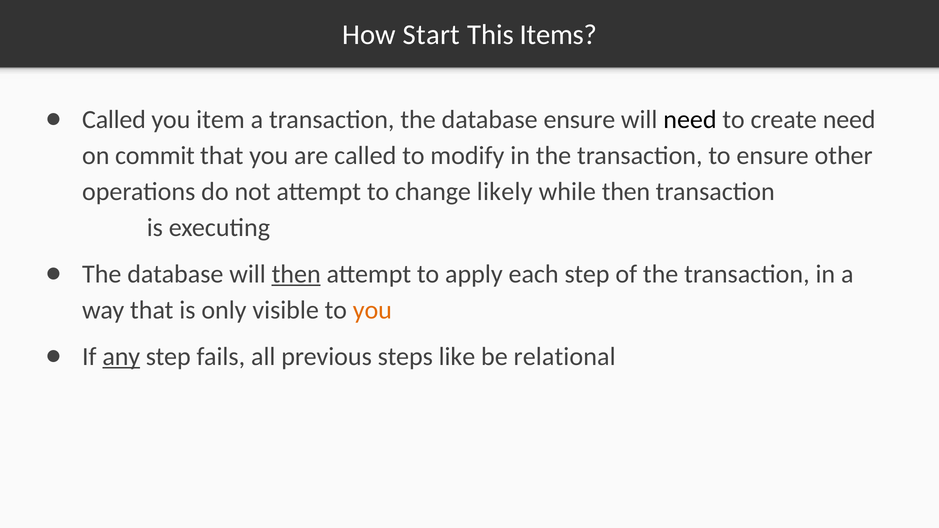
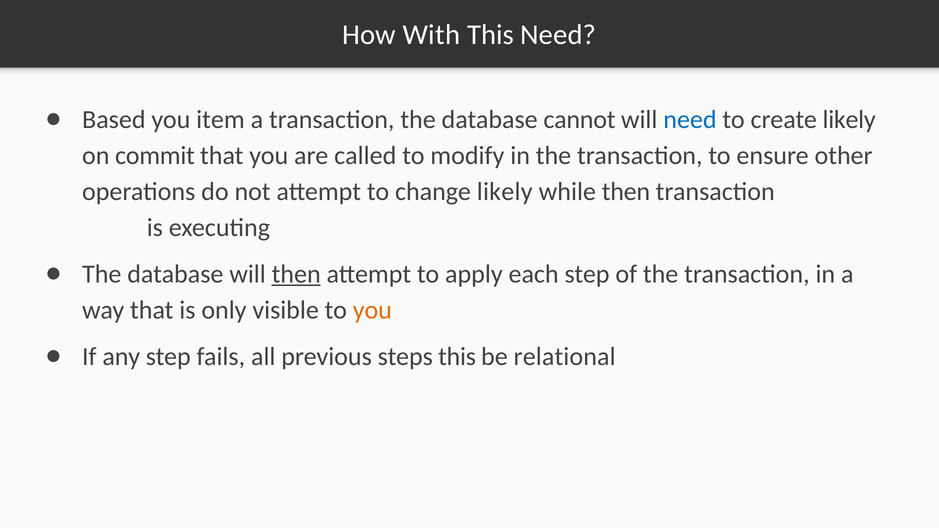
Start: Start -> With (431, 35)
This Items: Items -> Need (558, 35)
Called: Called -> Based (114, 120)
database ensure: ensure -> cannot (579, 120)
need colour: black -> blue (690, 120)
create need: need -> likely (849, 120)
any underline: present -> none (121, 357)
steps like: like -> this (457, 357)
